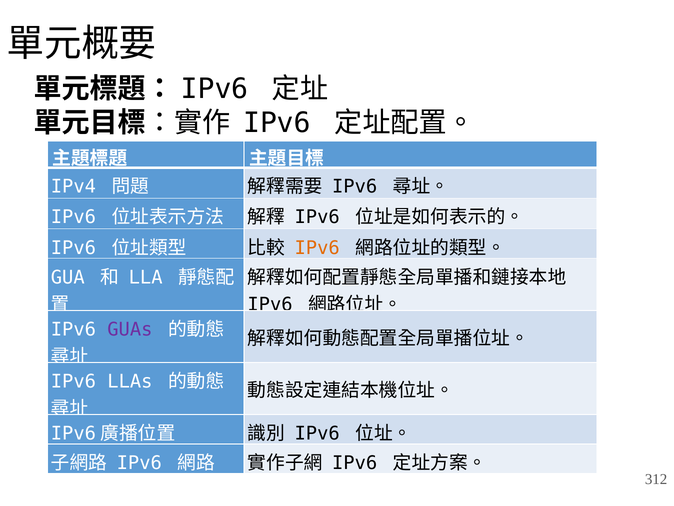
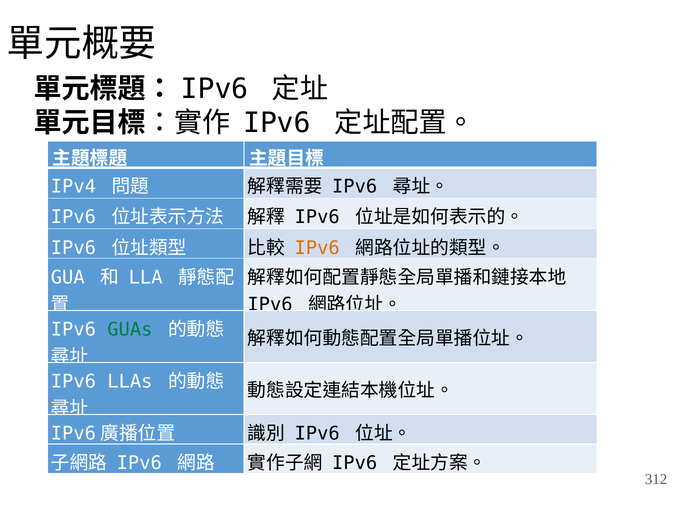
GUAs colour: purple -> green (130, 329)
